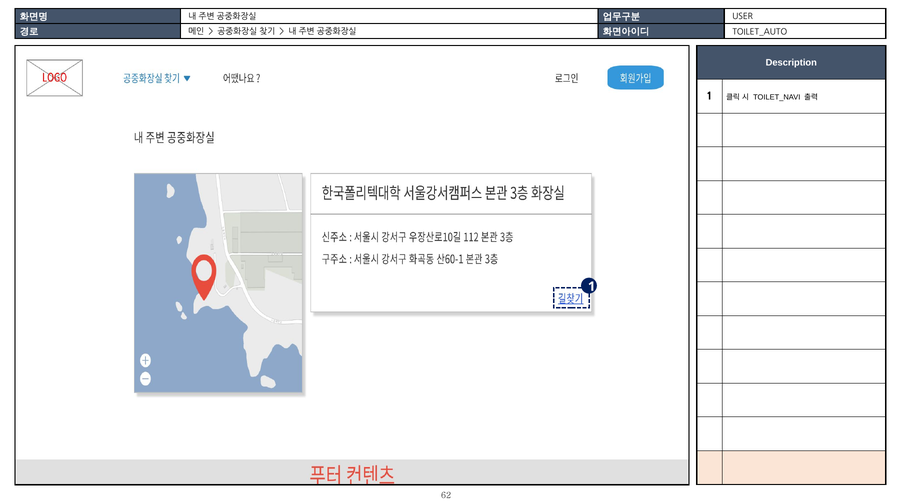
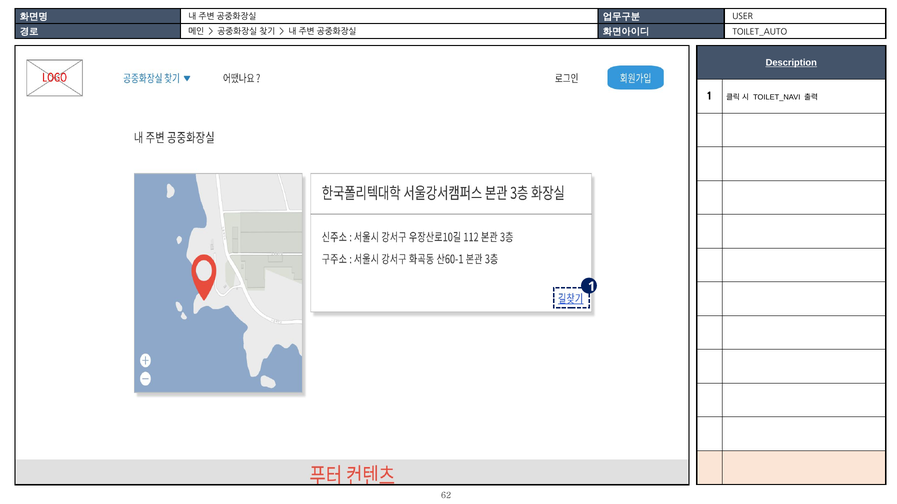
Description underline: none -> present (791, 63)
